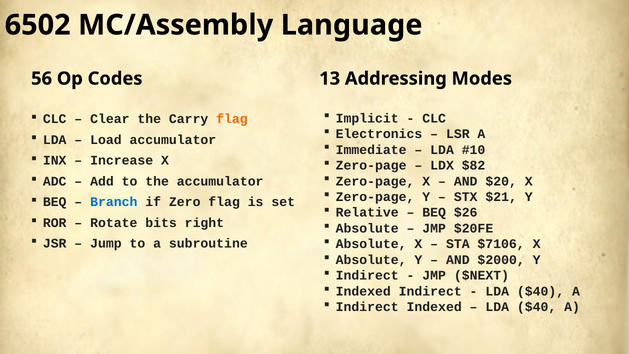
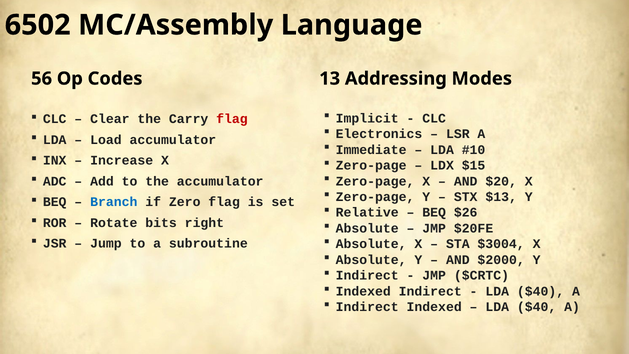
flag colour: orange -> red (232, 119)
$82: $82 -> $15 (474, 165)
$21: $21 -> $13 (501, 197)
$7106: $7106 -> $3004 (501, 244)
$NEXT: $NEXT -> $CRTC (481, 275)
